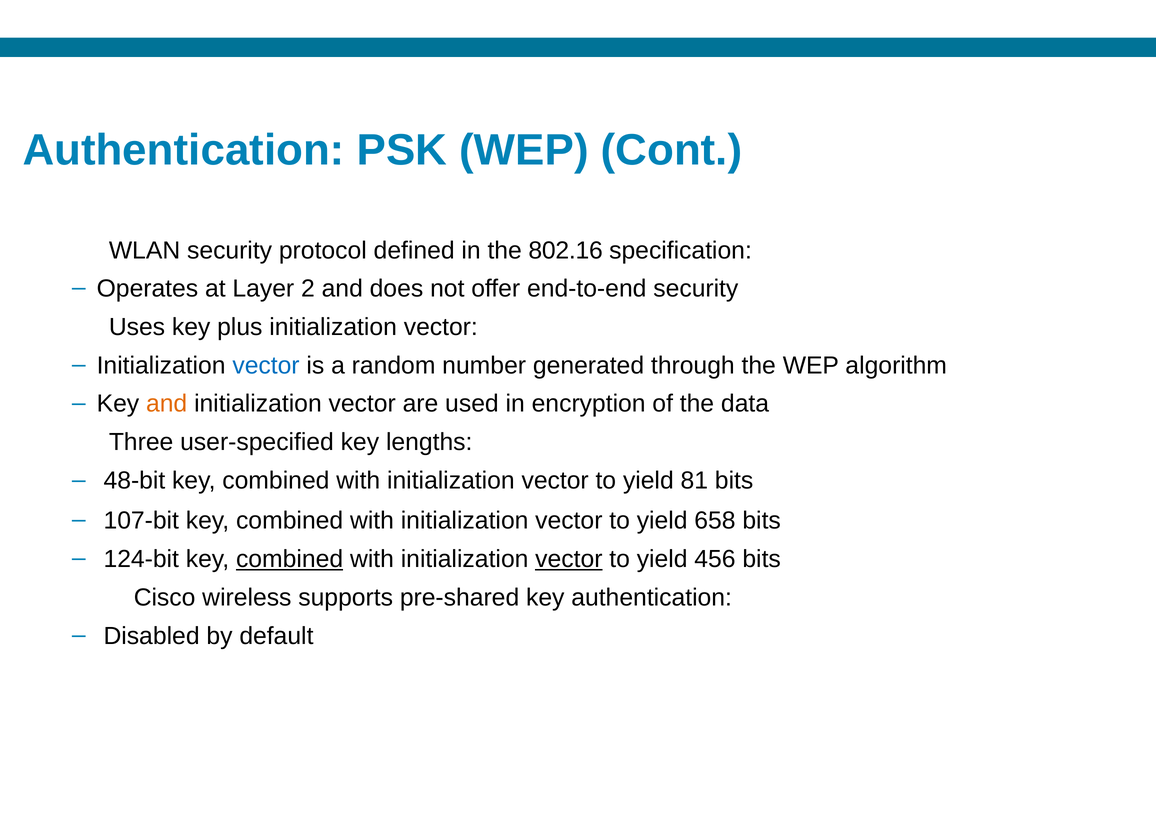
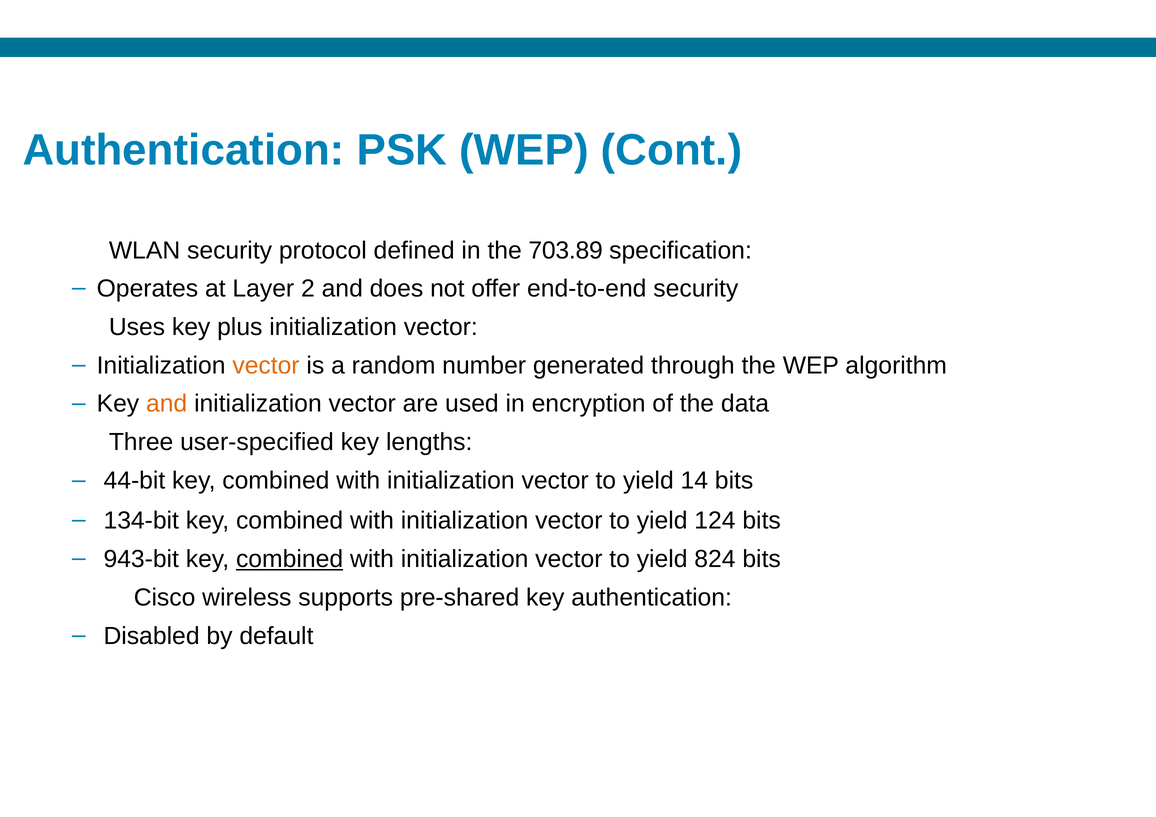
802.16: 802.16 -> 703.89 (566, 251)
vector colour: blue -> orange (266, 365)
48-bit: 48-bit -> 44-bit (134, 481)
81: 81 -> 14 (694, 481)
107-bit: 107-bit -> 134-bit (141, 520)
658: 658 -> 124 (715, 520)
124-bit: 124-bit -> 943-bit (141, 559)
vector underline: present -> none (569, 559)
456: 456 -> 824 (715, 559)
